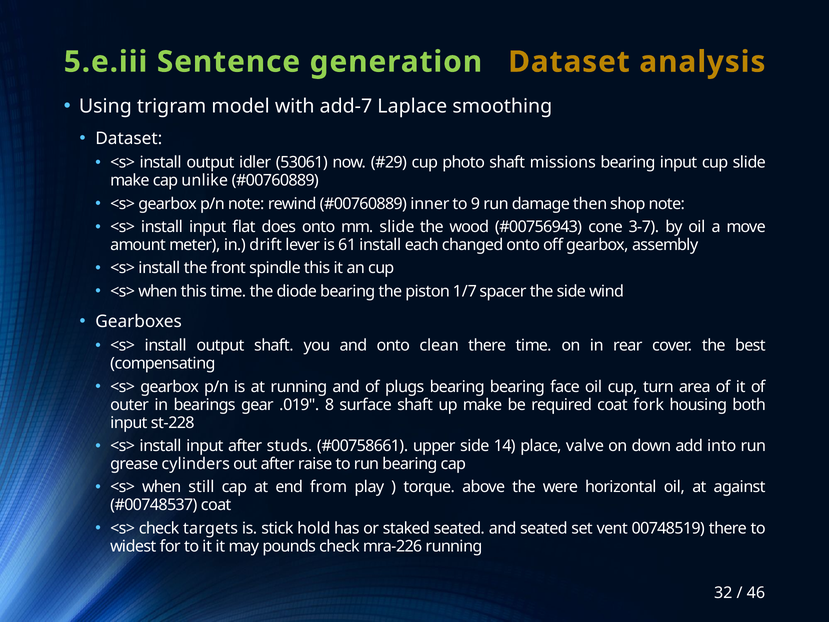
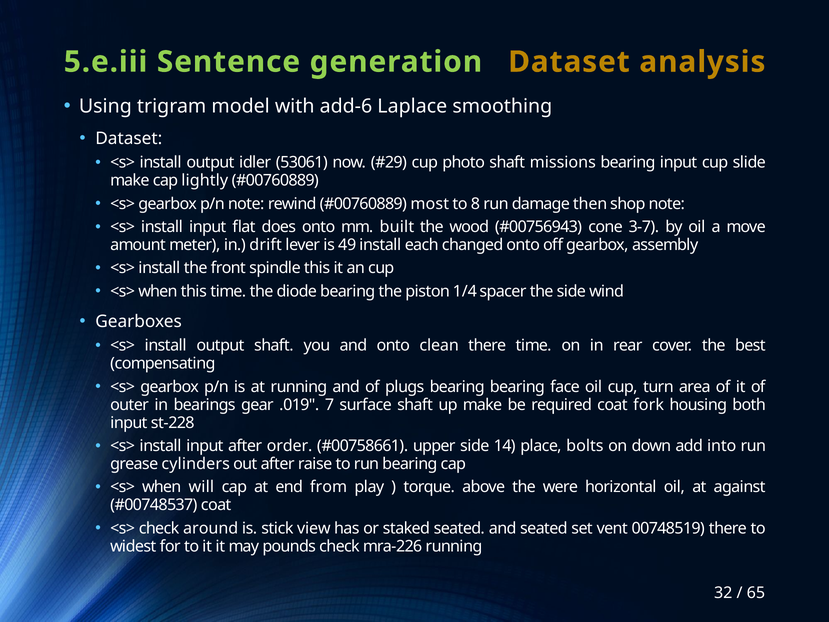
add-7: add-7 -> add-6 (346, 106)
unlike: unlike -> lightly (205, 180)
inner: inner -> most (430, 204)
9: 9 -> 8 (475, 204)
mm slide: slide -> built (397, 227)
61: 61 -> 49 (347, 245)
1/7: 1/7 -> 1/4 (465, 291)
8: 8 -> 7 (330, 405)
studs: studs -> order (290, 446)
valve: valve -> bolts (585, 446)
still: still -> will (201, 487)
targets: targets -> around (211, 528)
hold: hold -> view (314, 528)
46: 46 -> 65 (756, 593)
